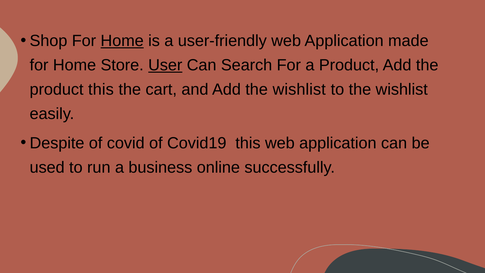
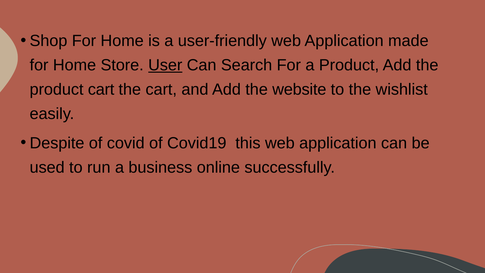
Home underline: present -> none (122, 41)
product this: this -> cart (101, 89)
Add the wishlist: wishlist -> website (299, 89)
